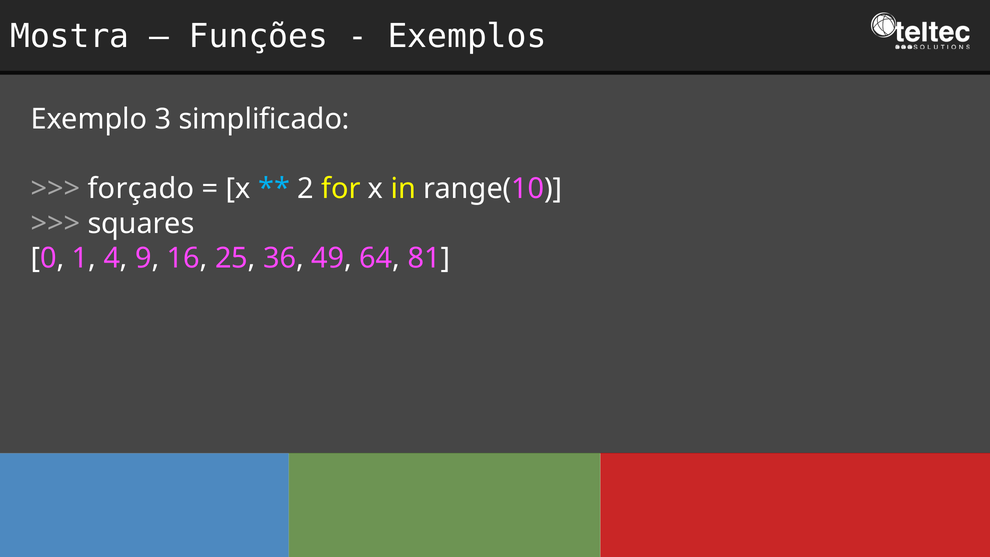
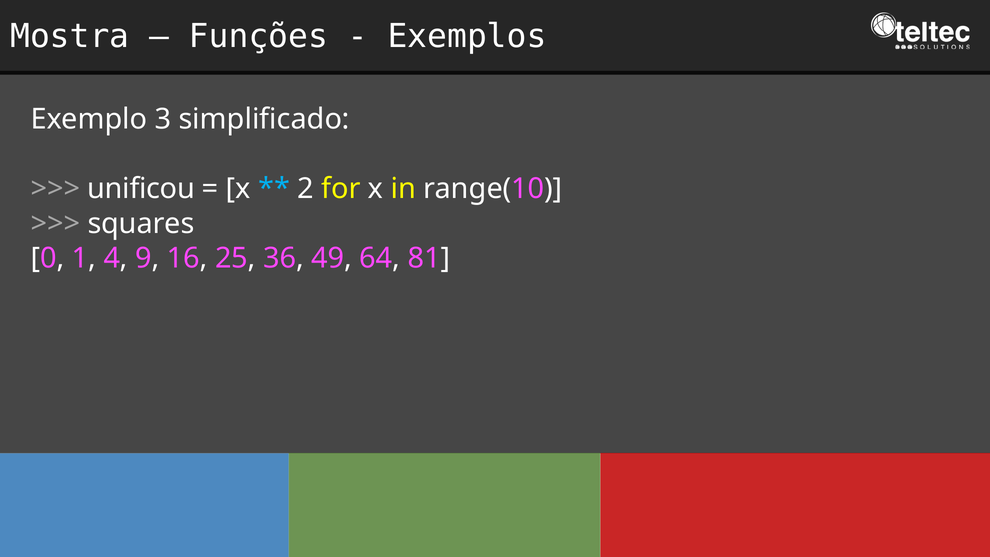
forçado: forçado -> unificou (141, 189)
